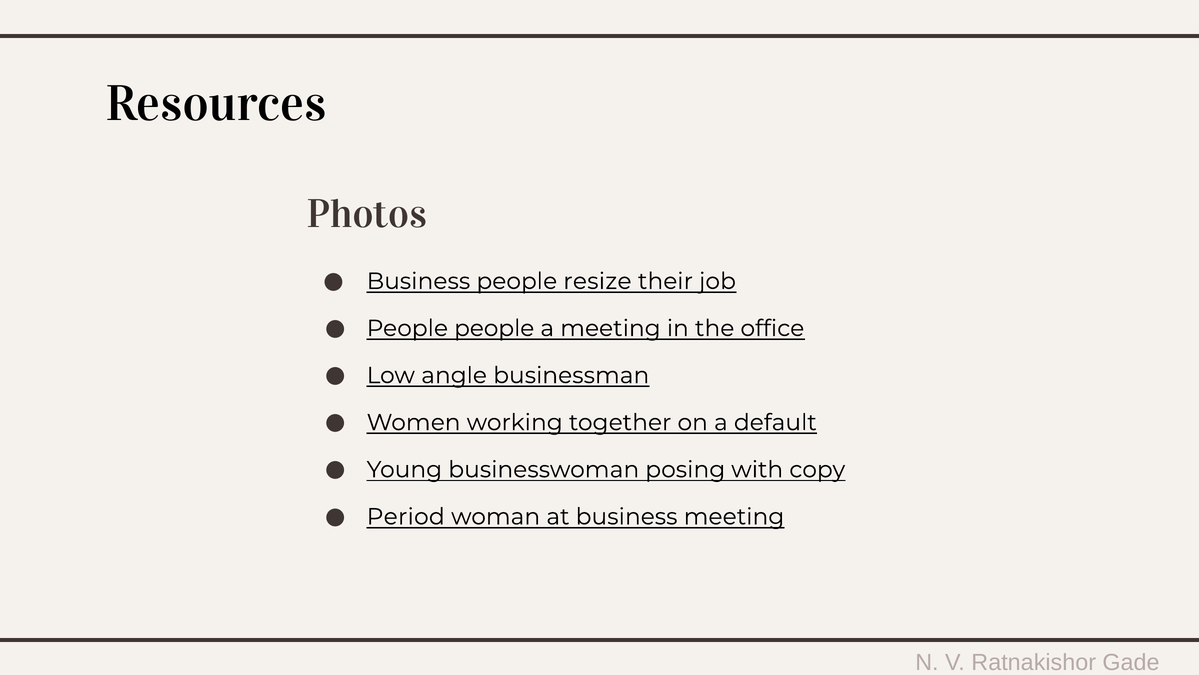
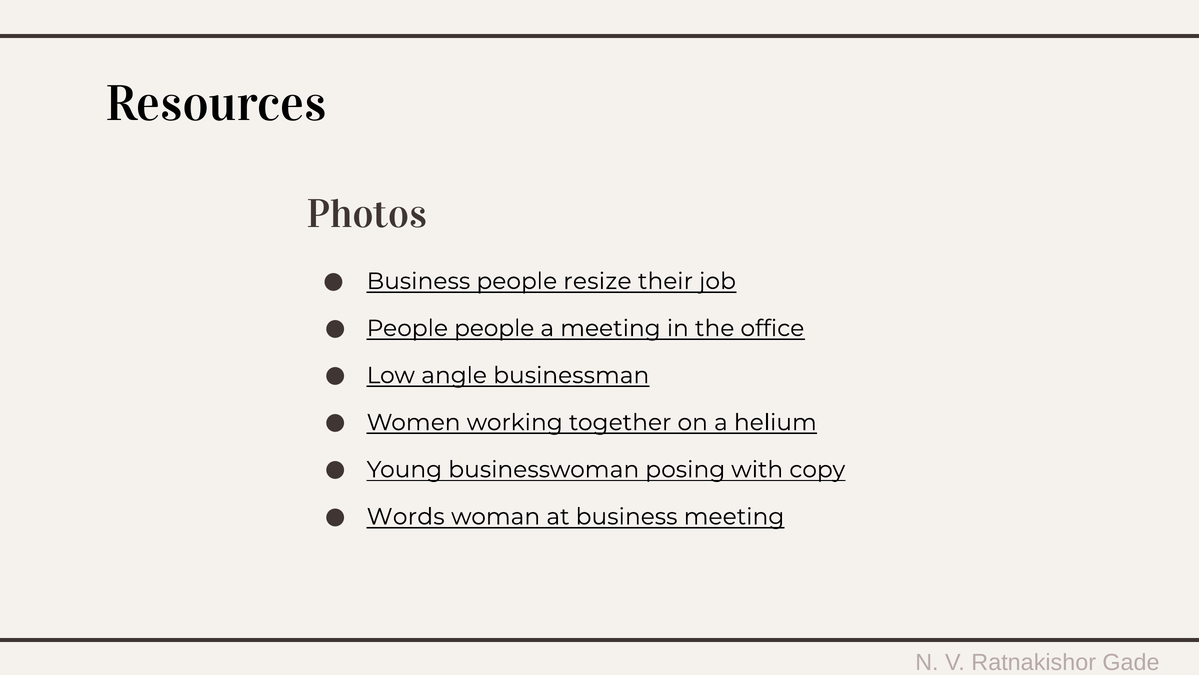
default: default -> helium (775, 422)
Period: Period -> Words (406, 516)
